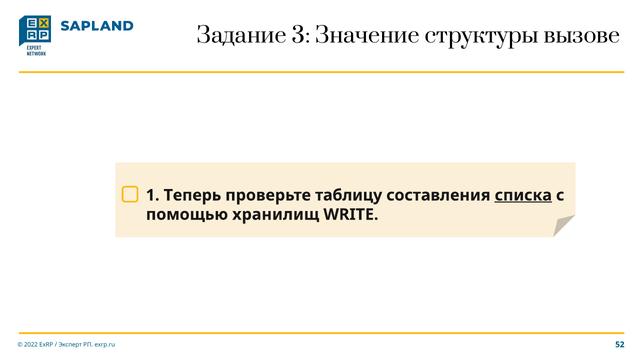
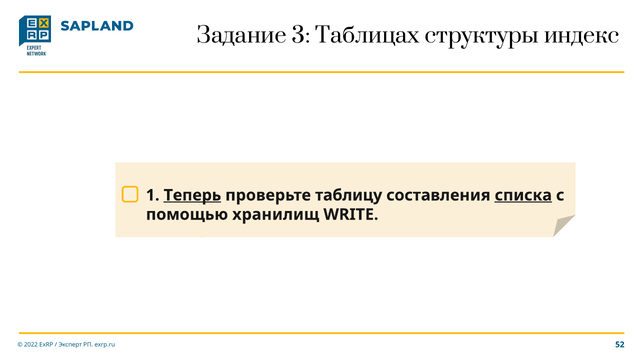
Значение: Значение -> Таблицах (368, 35)
вызове: вызове -> индекс (582, 35)
Теперь underline: none -> present (192, 195)
